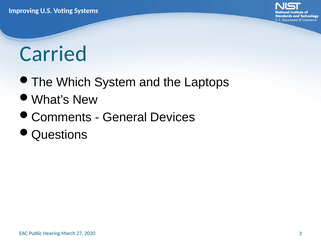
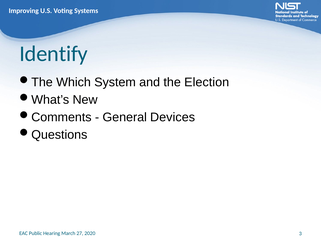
Carried: Carried -> Identify (54, 54)
Laptops: Laptops -> Election (207, 82)
